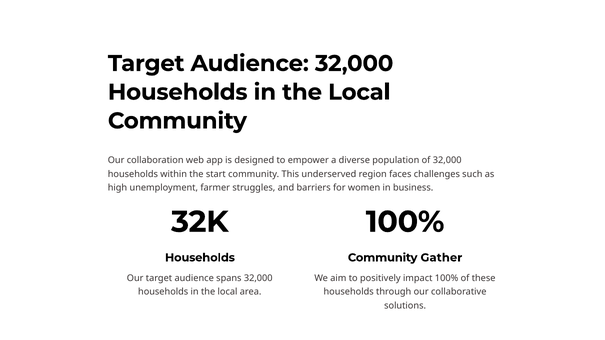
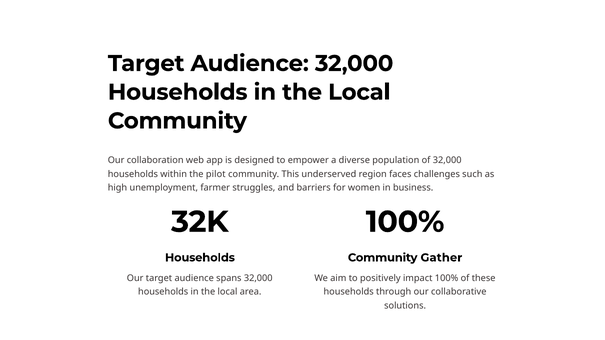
start: start -> pilot (216, 174)
